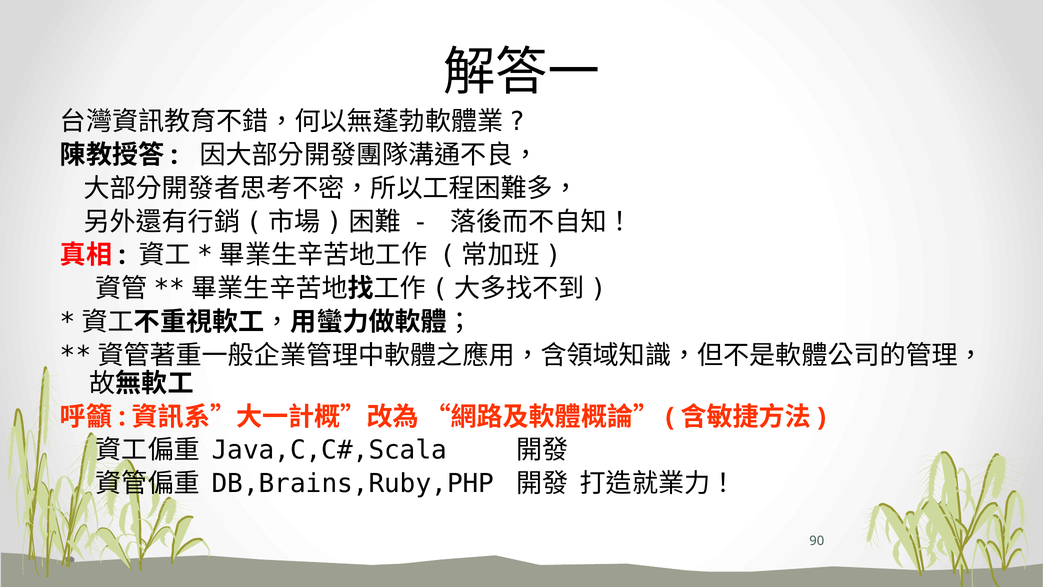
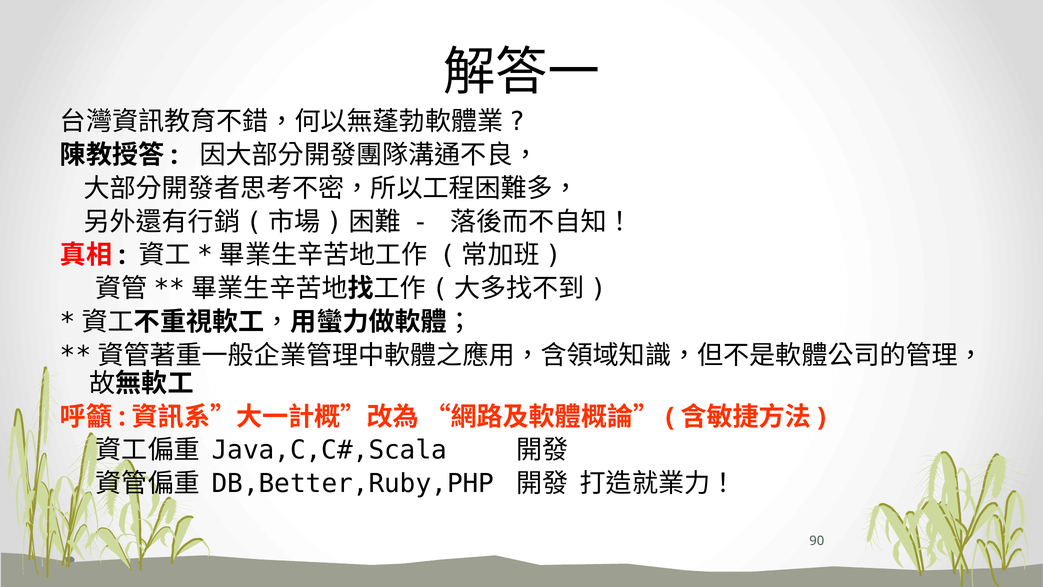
DB,Brains,Ruby,PHP: DB,Brains,Ruby,PHP -> DB,Better,Ruby,PHP (353, 483)
